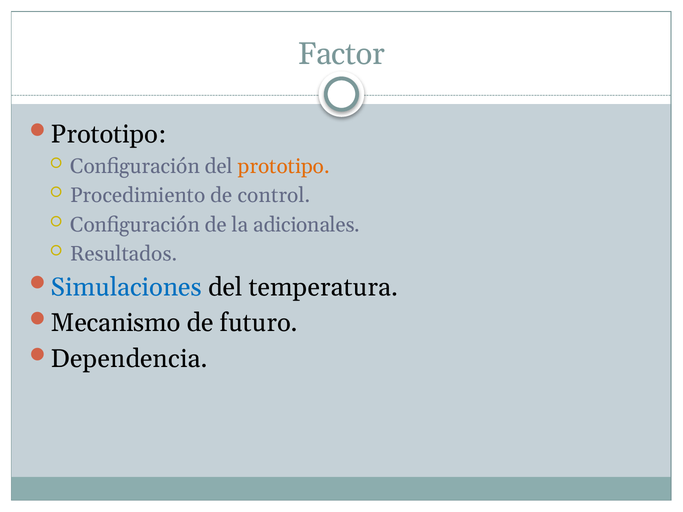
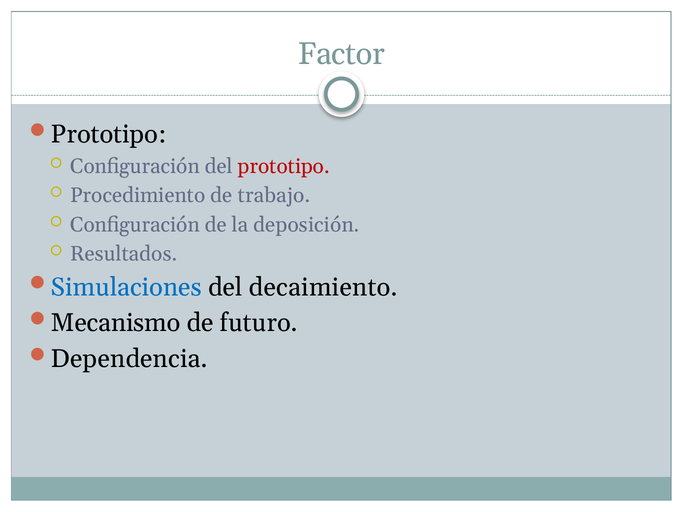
prototipo colour: orange -> red (284, 166)
control: control -> trabajo (274, 196)
adicionales: adicionales -> deposición (306, 225)
temperatura: temperatura -> decaimiento (323, 287)
